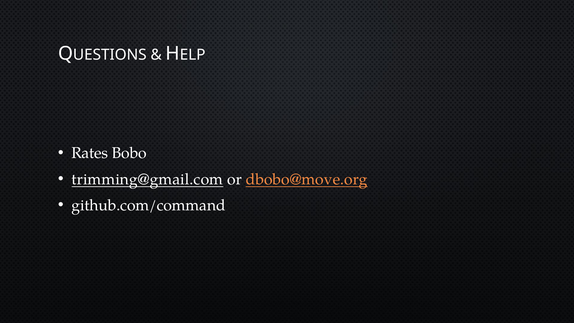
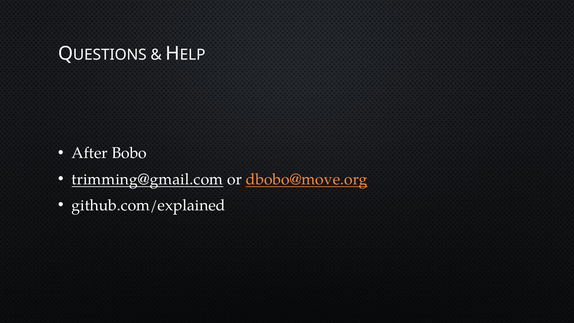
Rates: Rates -> After (90, 153)
github.com/command: github.com/command -> github.com/explained (148, 205)
